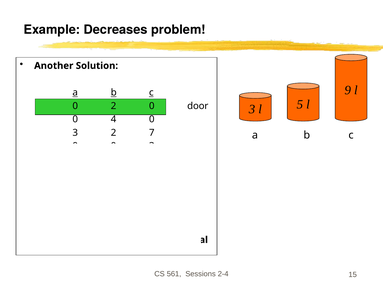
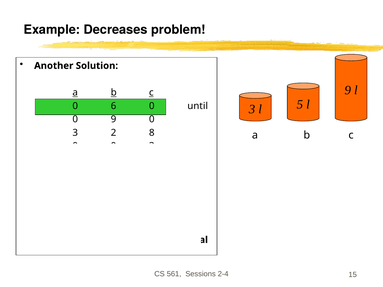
2: 2 -> 6 (113, 106)
door: door -> until (198, 106)
0 4: 4 -> 9 (113, 119)
2 7: 7 -> 8 (152, 133)
